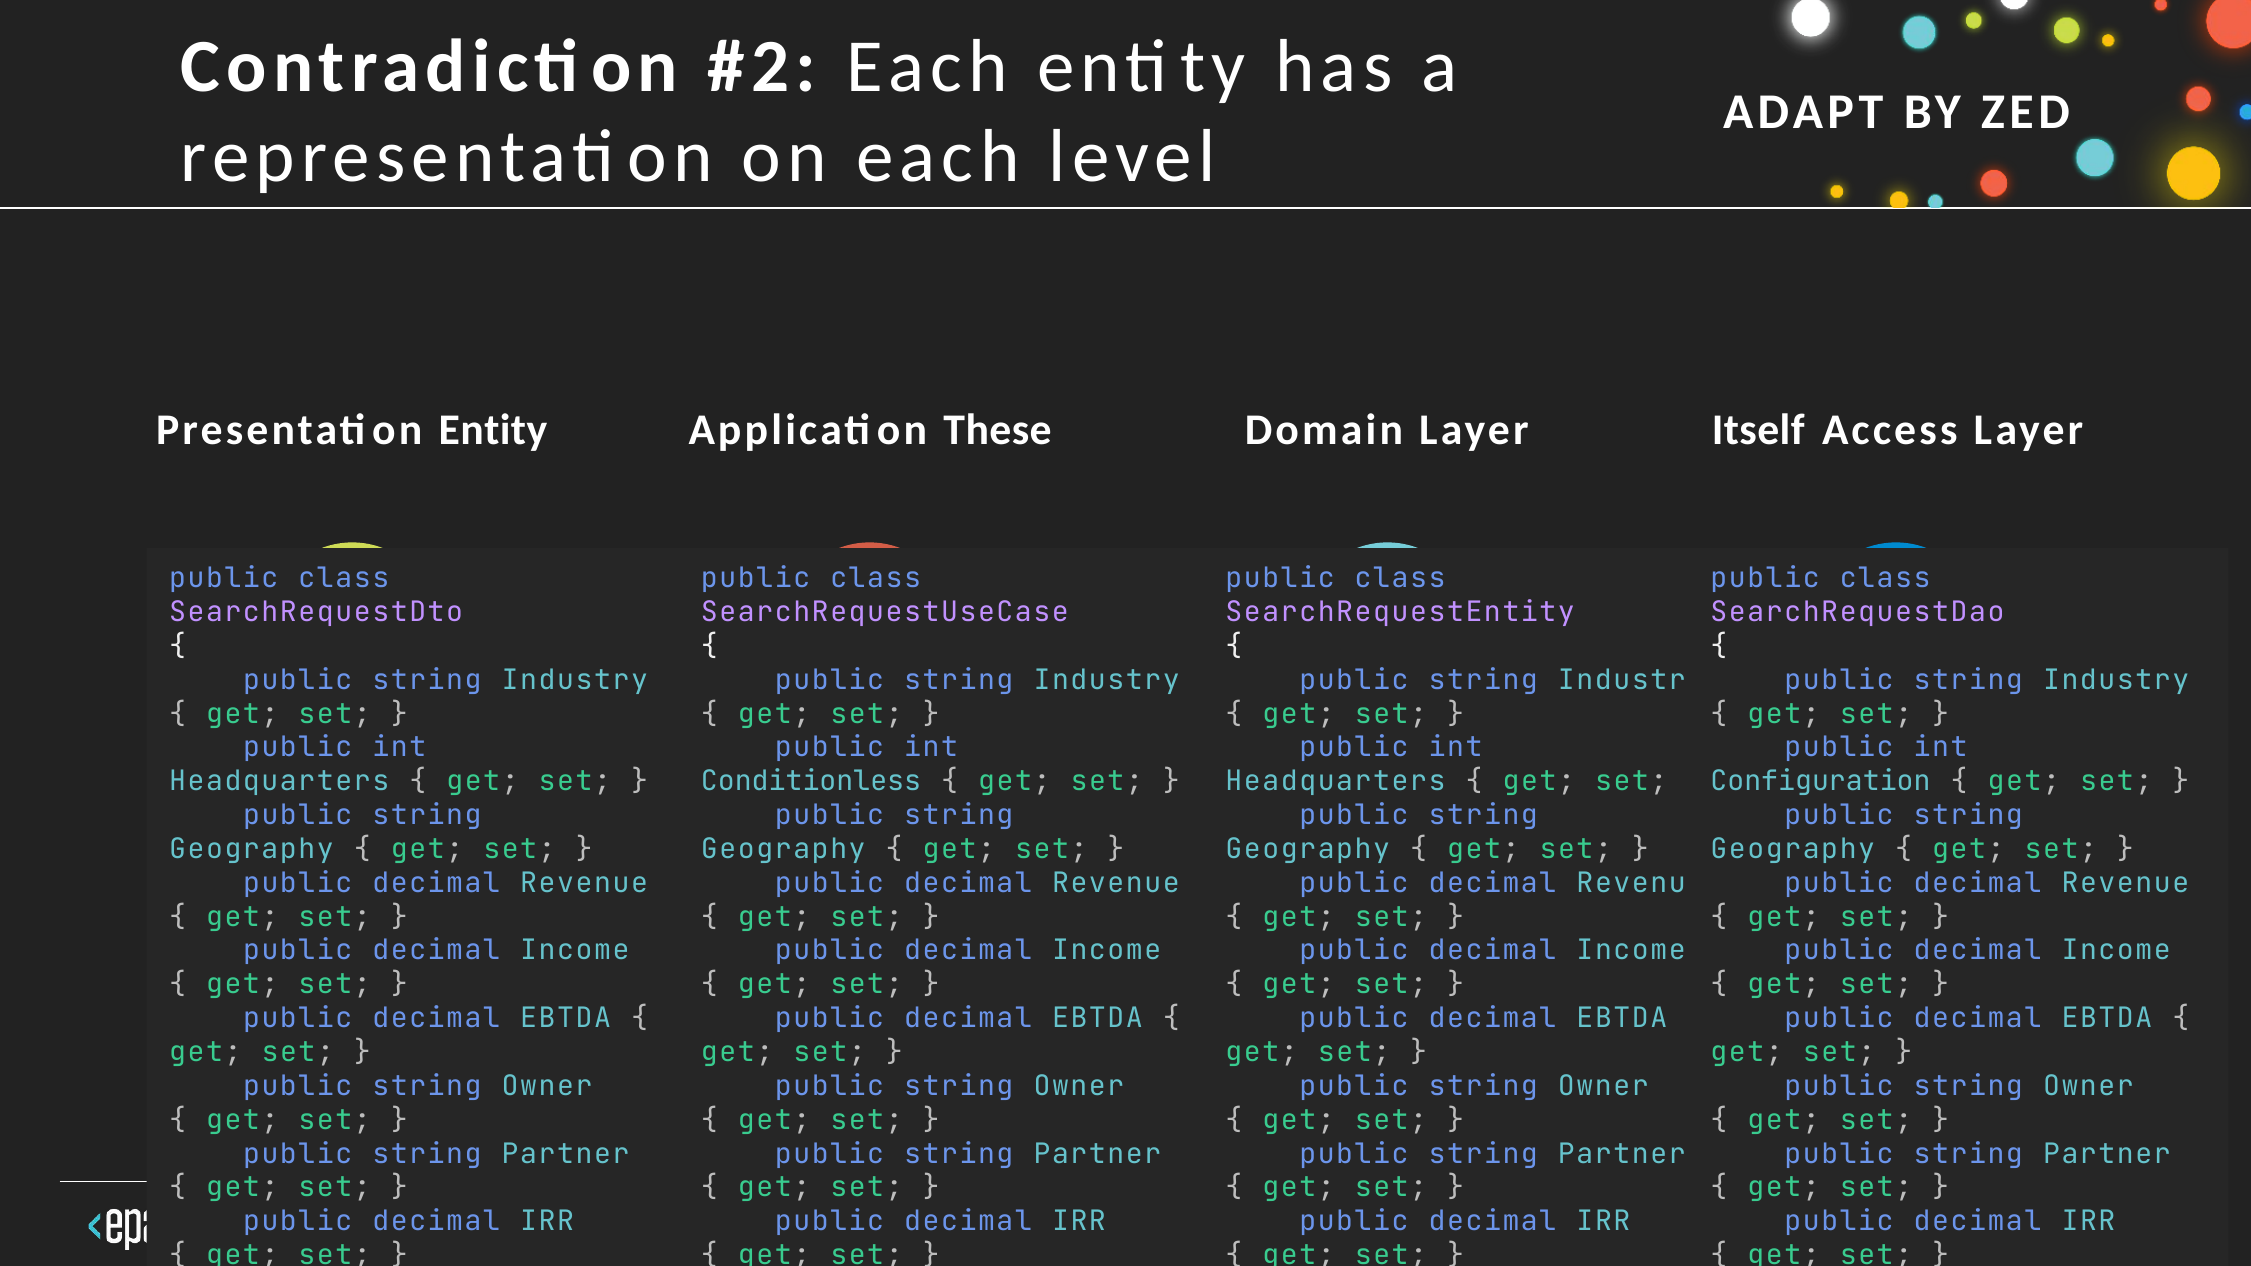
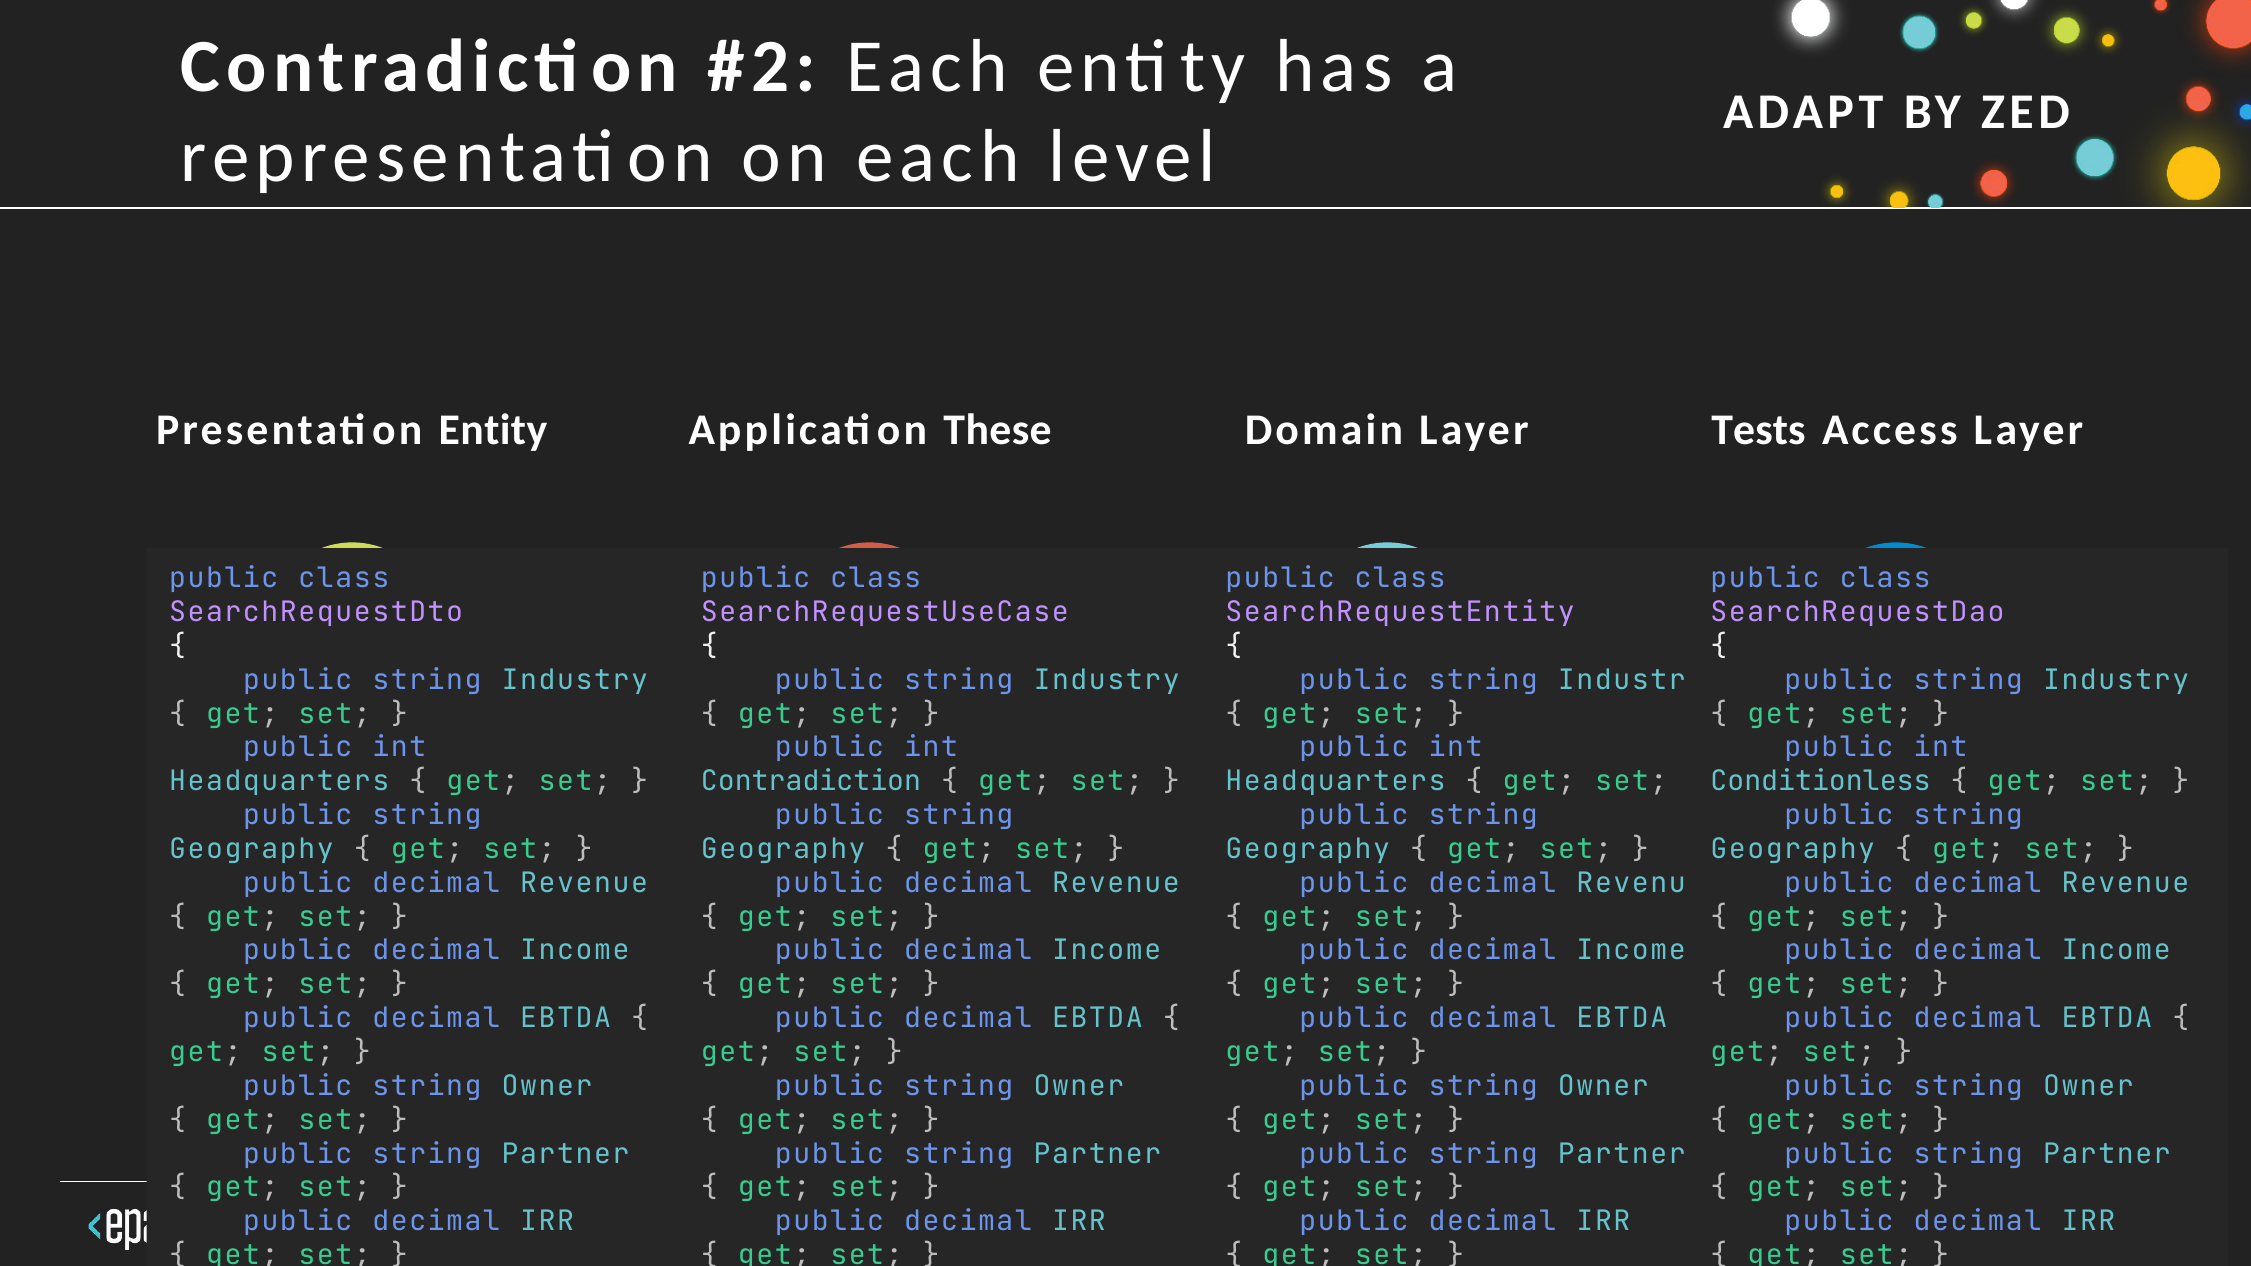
Itself: Itself -> Tests (1758, 430)
Conditionless: Conditionless -> Contradiction (811, 782)
Configuration: Configuration -> Conditionless (1820, 782)
